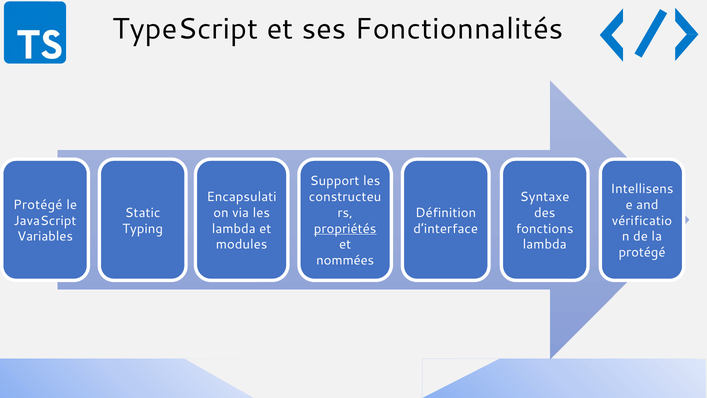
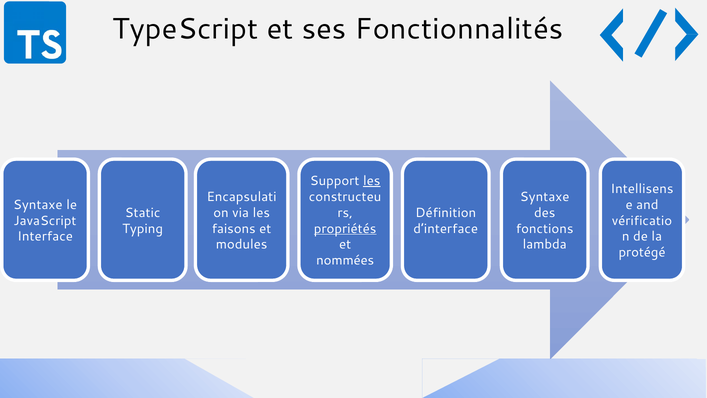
les underline: none -> present (372, 181)
Protégé: Protégé -> Syntaxe (38, 205)
lambda: lambda -> faisons (234, 228)
Variables: Variables -> Interface (45, 236)
